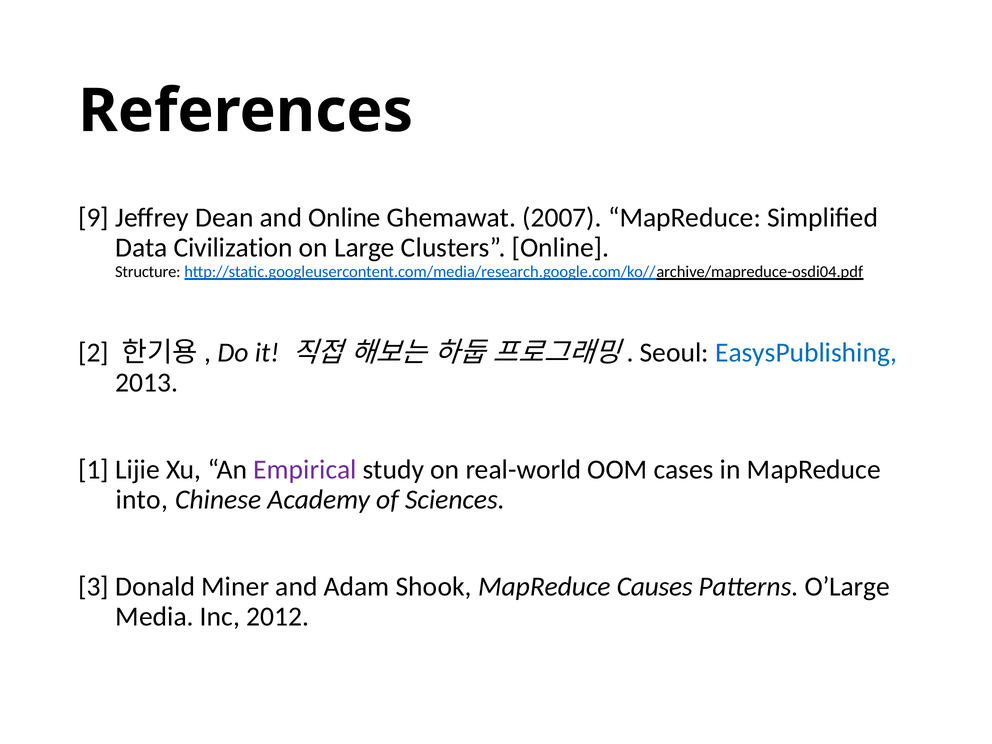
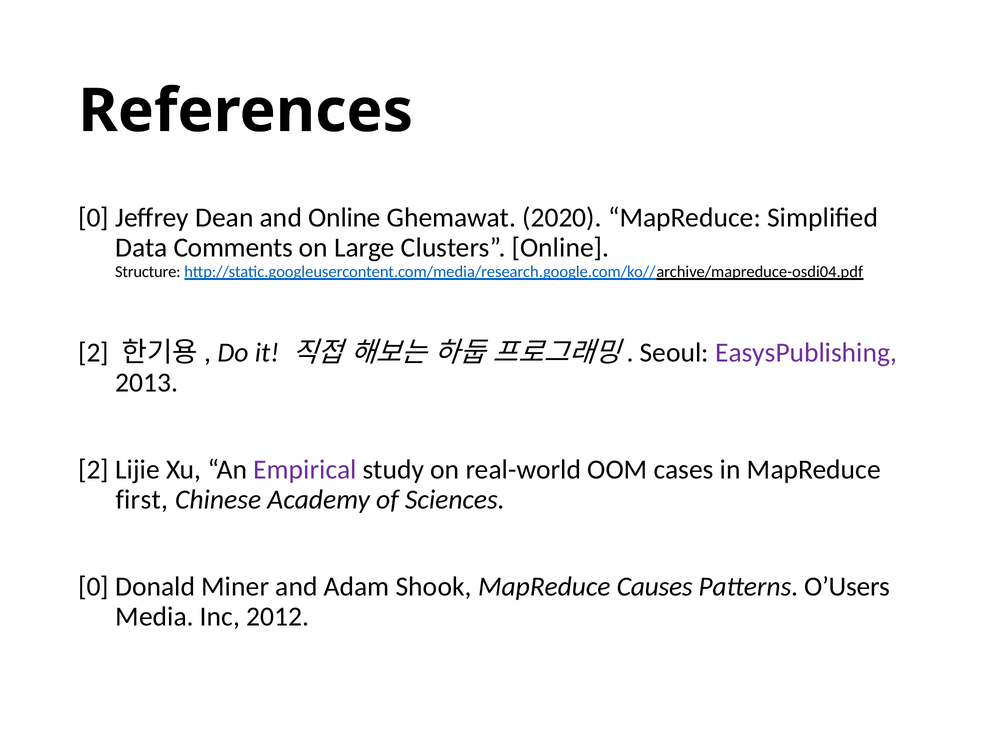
9: 9 -> 0 (94, 218)
2007: 2007 -> 2020 (562, 218)
Civilization: Civilization -> Comments (233, 248)
EasysPublishing colour: blue -> purple (806, 353)
1: 1 -> 2 (94, 470)
into: into -> first (142, 500)
3: 3 -> 0 (94, 587)
O’Large: O’Large -> O’Users (847, 587)
